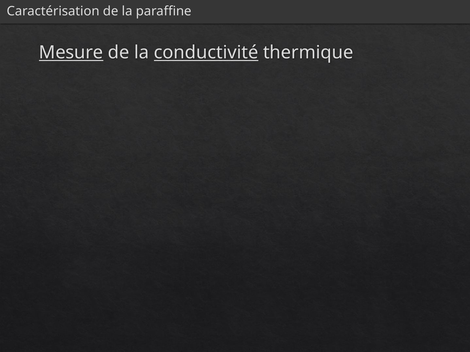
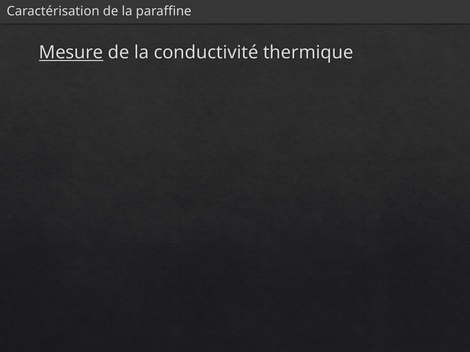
conductivité underline: present -> none (206, 53)
